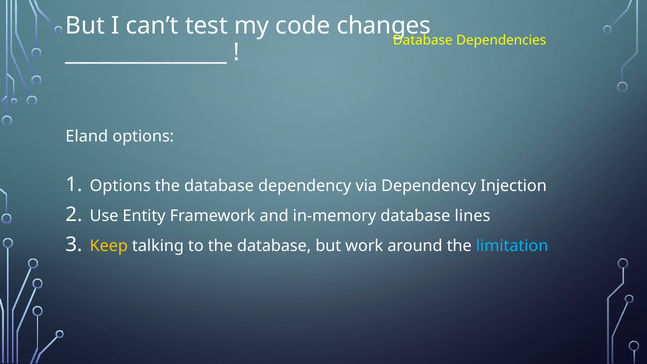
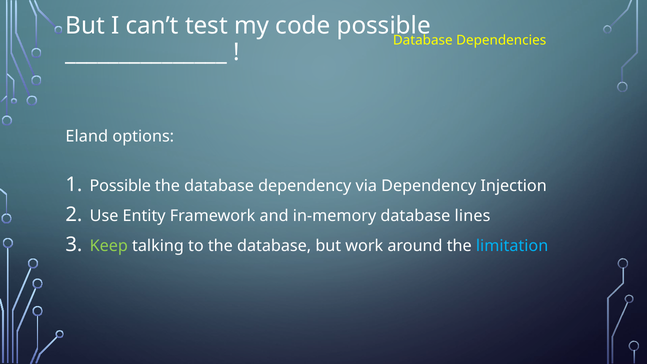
code changes: changes -> possible (384, 26)
Options: Options -> Possible (120, 186)
Keep colour: yellow -> light green (109, 246)
